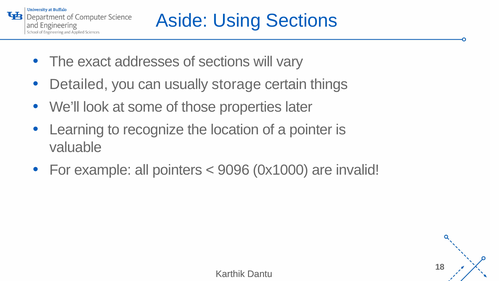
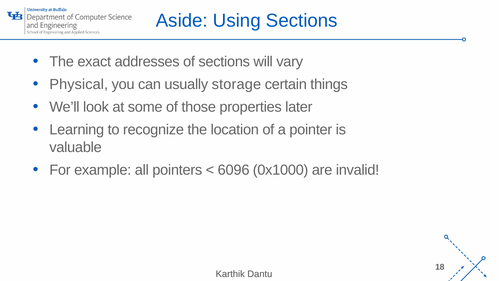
Detailed: Detailed -> Physical (79, 84)
9096: 9096 -> 6096 (234, 170)
